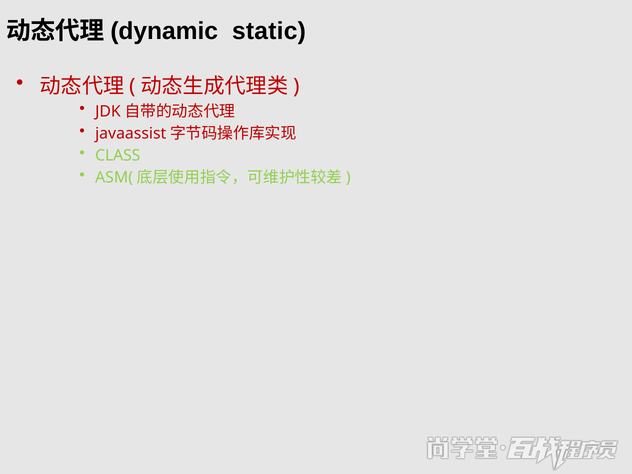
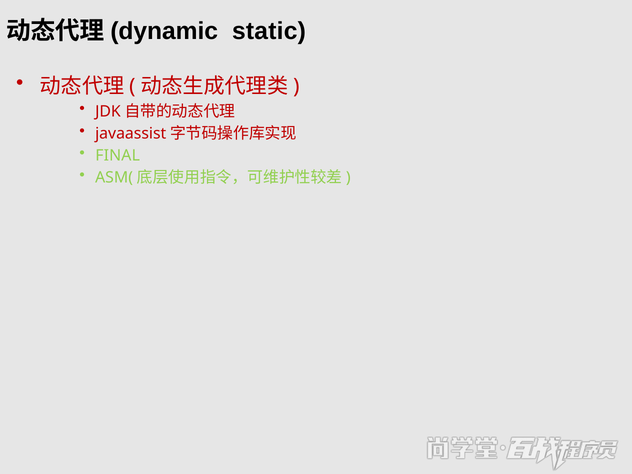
CLASS: CLASS -> FINAL (118, 156)
